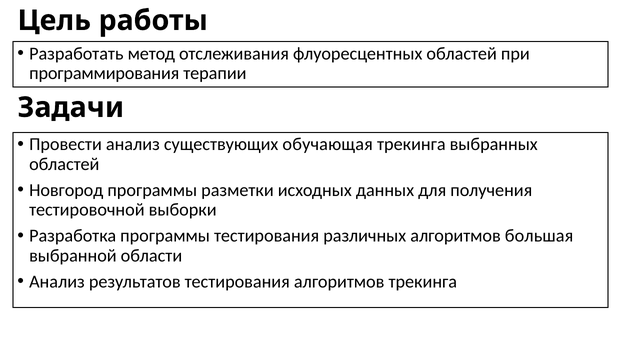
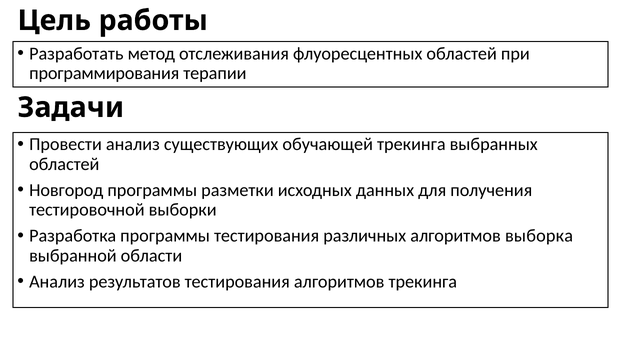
обучающая: обучающая -> обучающей (328, 144)
большая: большая -> выборка (539, 236)
